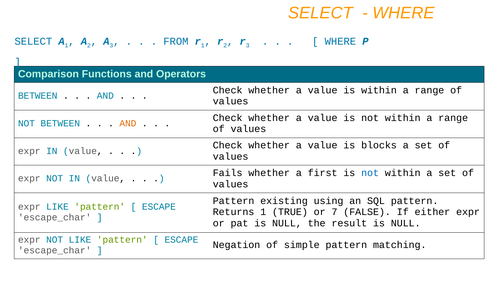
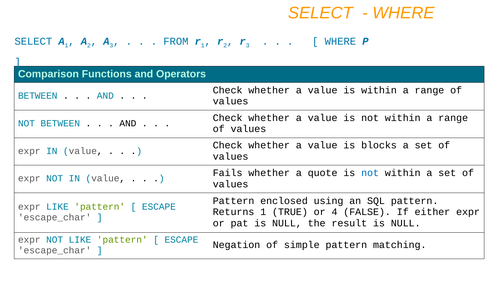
AND colour: orange -> black (128, 123)
first: first -> quote (323, 173)
existing: existing -> enclosed (284, 201)
7: 7 -> 4 (334, 212)
